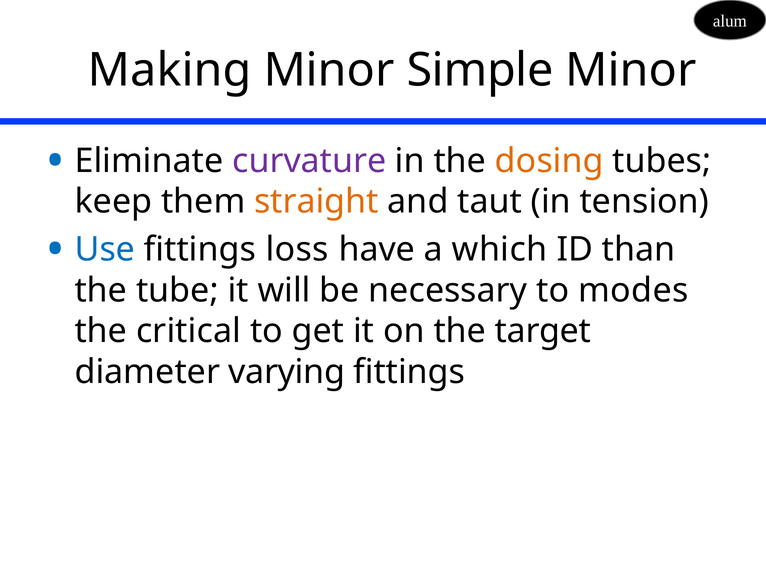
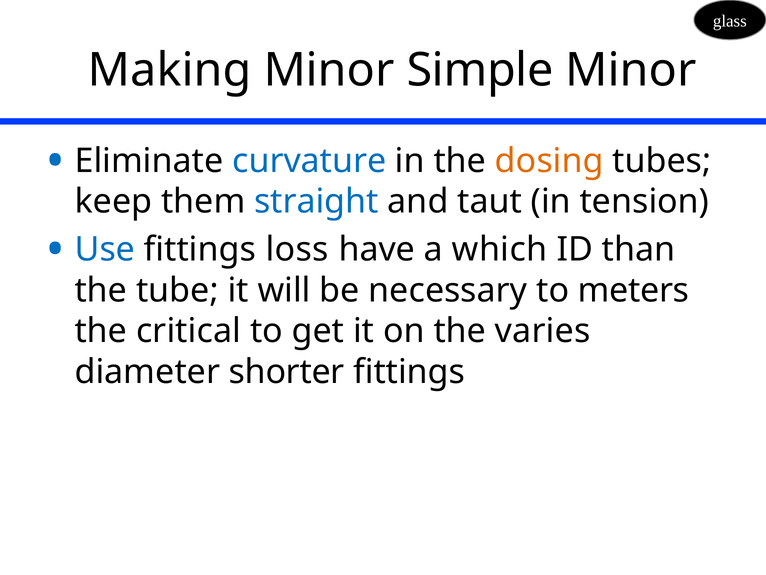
alum: alum -> glass (730, 21)
curvature colour: purple -> blue (309, 161)
straight colour: orange -> blue (316, 202)
modes: modes -> meters (634, 290)
target: target -> varies (543, 331)
varying: varying -> shorter (287, 372)
